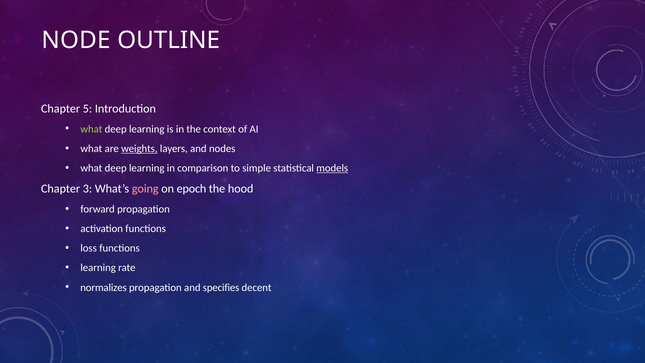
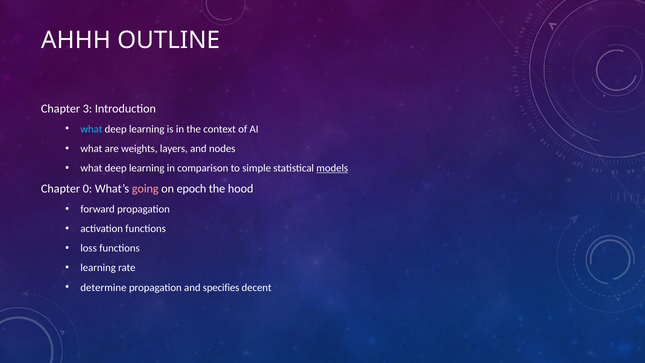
NODE: NODE -> AHHH (76, 40)
5: 5 -> 3 (88, 109)
what colour: light green -> light blue (91, 129)
weights underline: present -> none (139, 149)
3: 3 -> 0 (88, 189)
normalizes: normalizes -> determine (103, 287)
